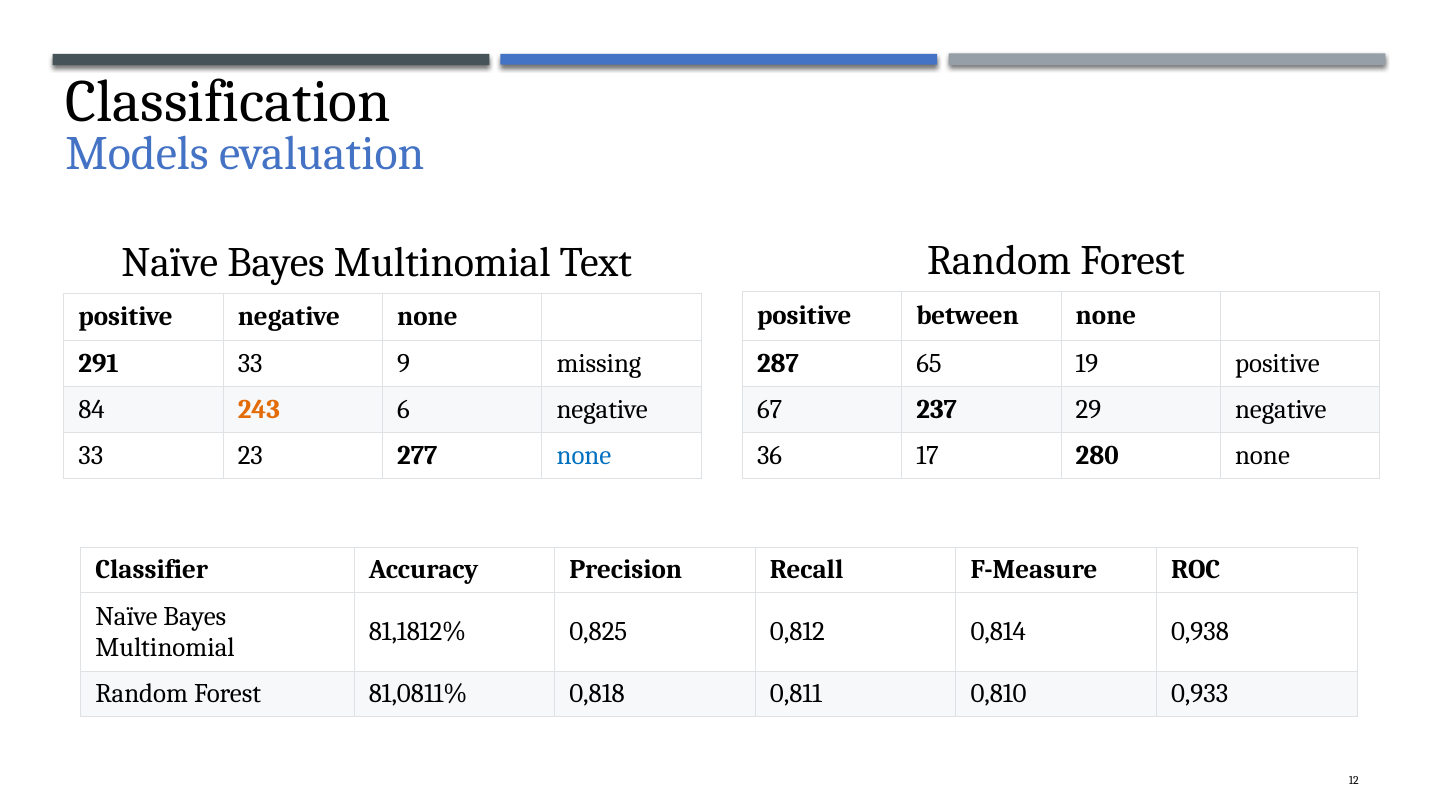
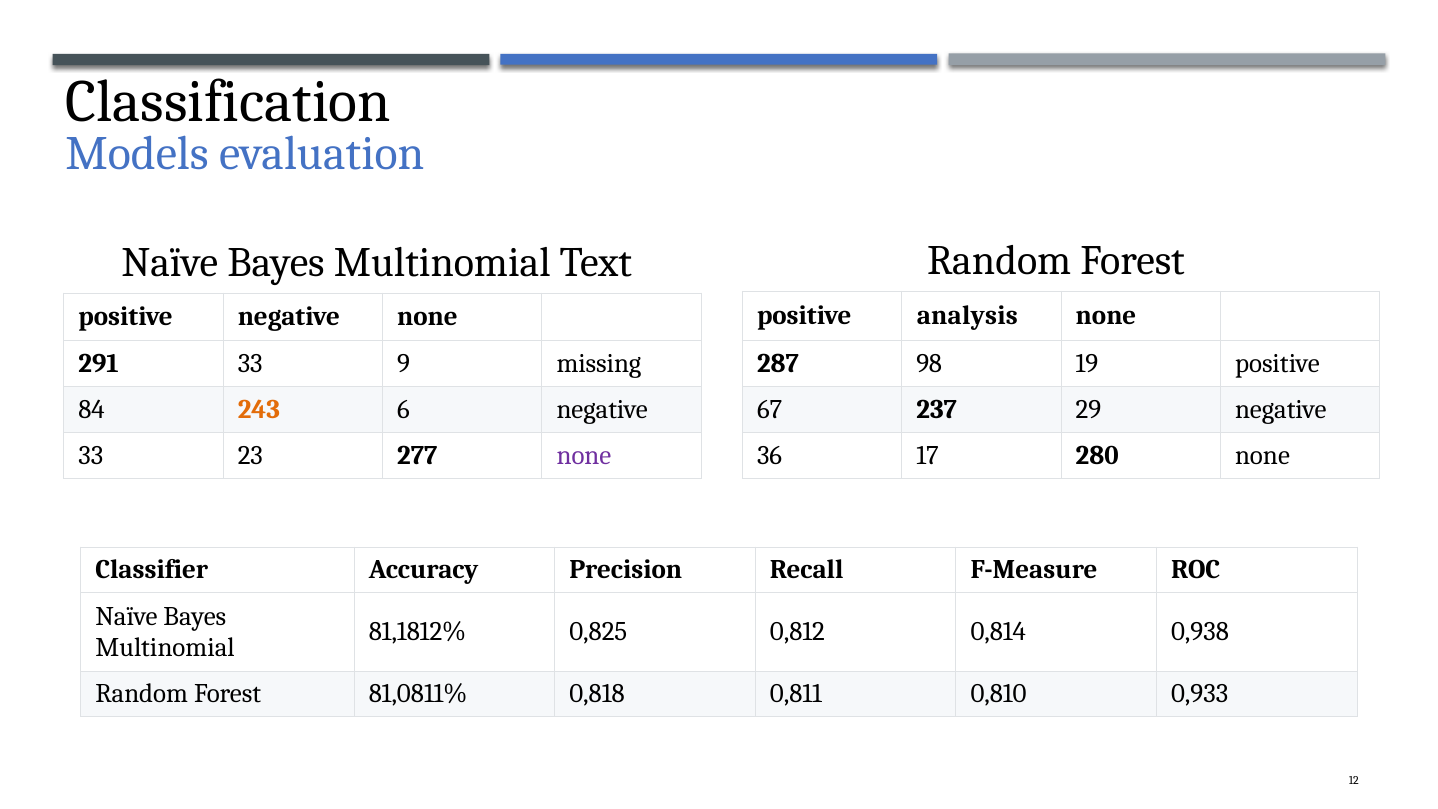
between: between -> analysis (967, 316)
65: 65 -> 98 (929, 364)
none colour: blue -> purple (584, 455)
